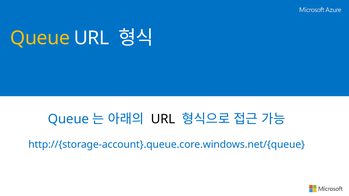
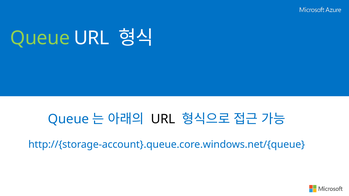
Queue colour: yellow -> light green (40, 38)
